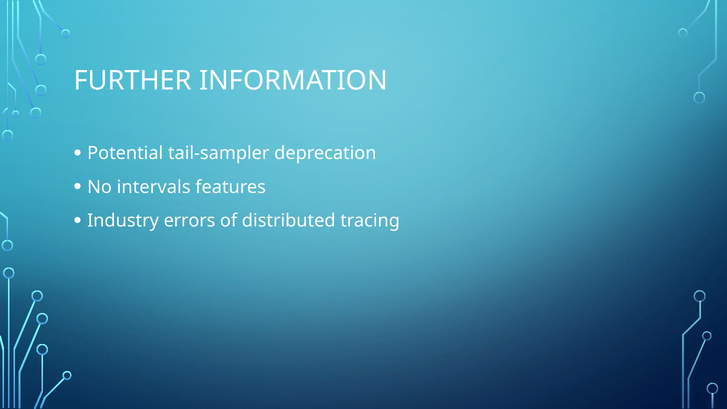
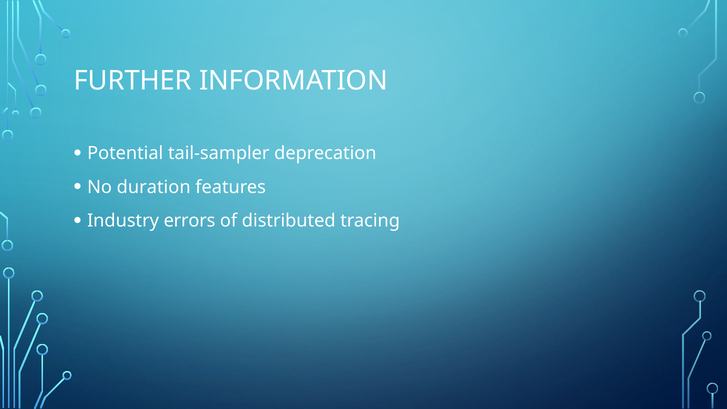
intervals: intervals -> duration (154, 187)
